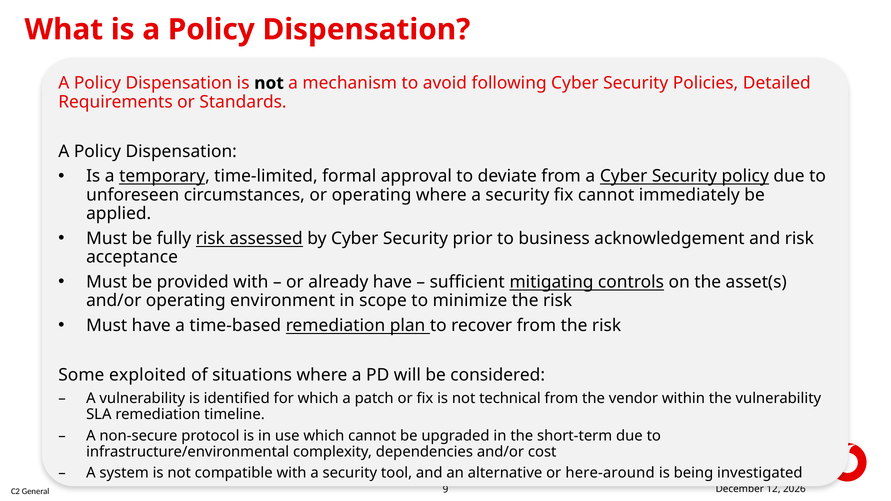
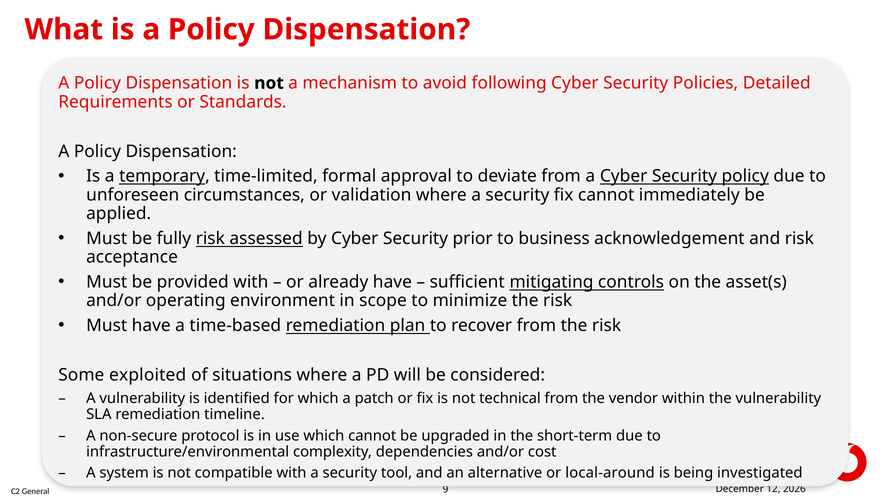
or operating: operating -> validation (372, 195)
here-around: here-around -> local-around (610, 473)
